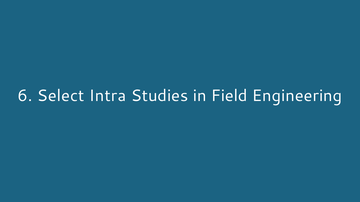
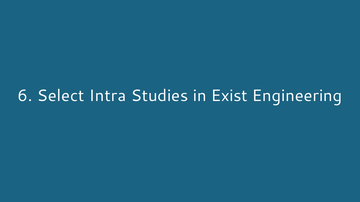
Field: Field -> Exist (229, 96)
